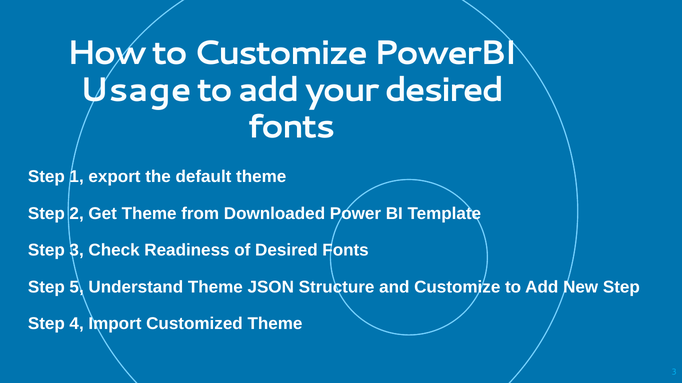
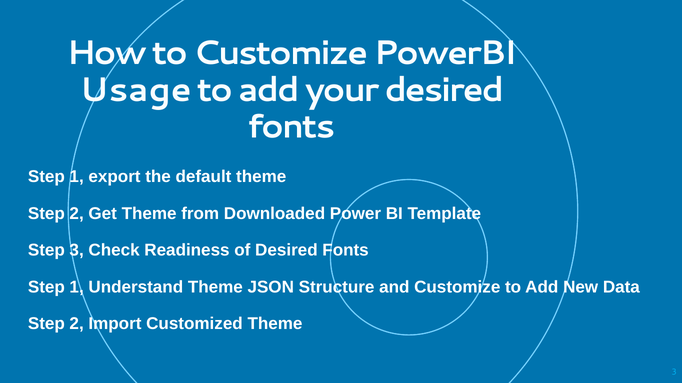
5: 5 -> 1 (77, 287)
New Step: Step -> Data (621, 287)
4: 4 -> 2 (77, 324)
